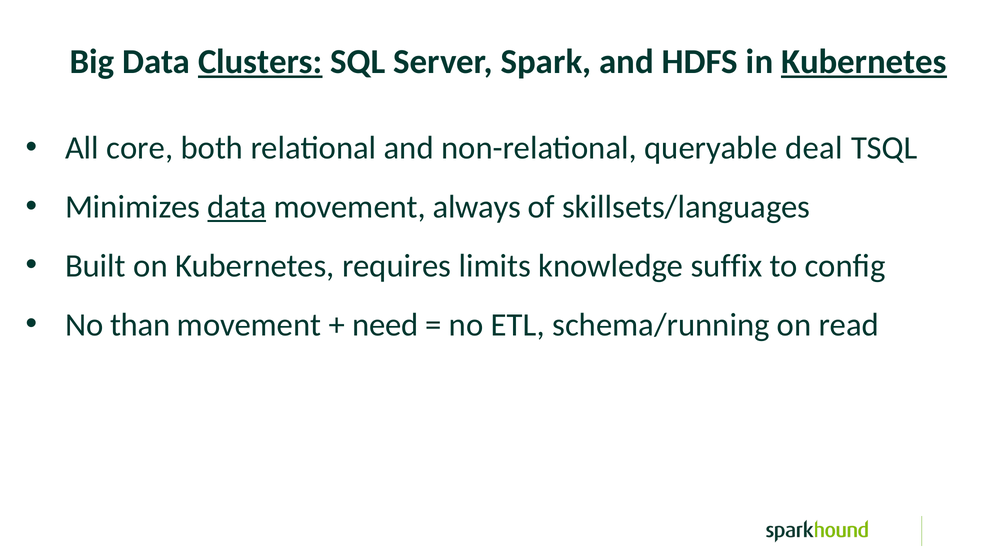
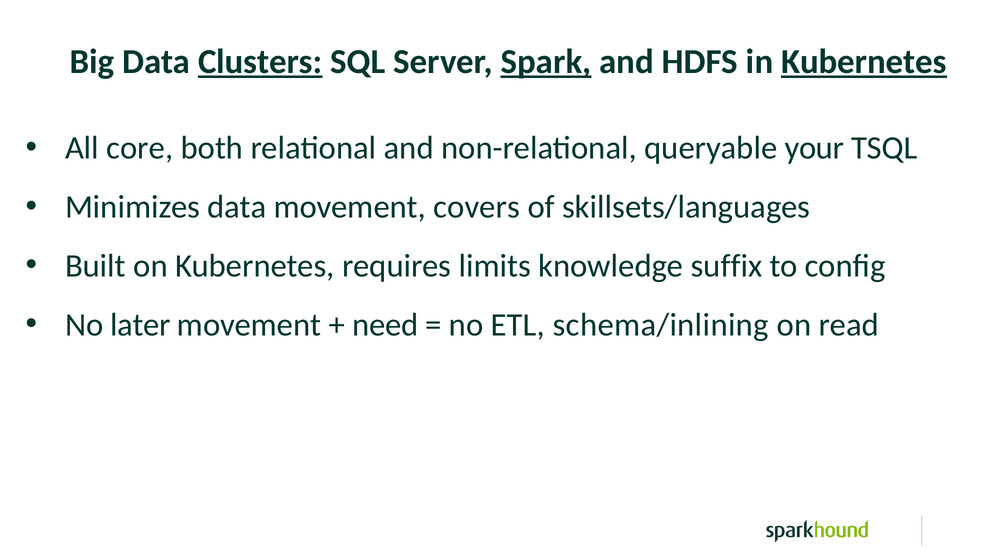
Spark underline: none -> present (546, 62)
deal: deal -> your (814, 148)
data underline: present -> none (237, 207)
always: always -> covers (477, 207)
than: than -> later (140, 325)
schema/running: schema/running -> schema/inlining (661, 325)
